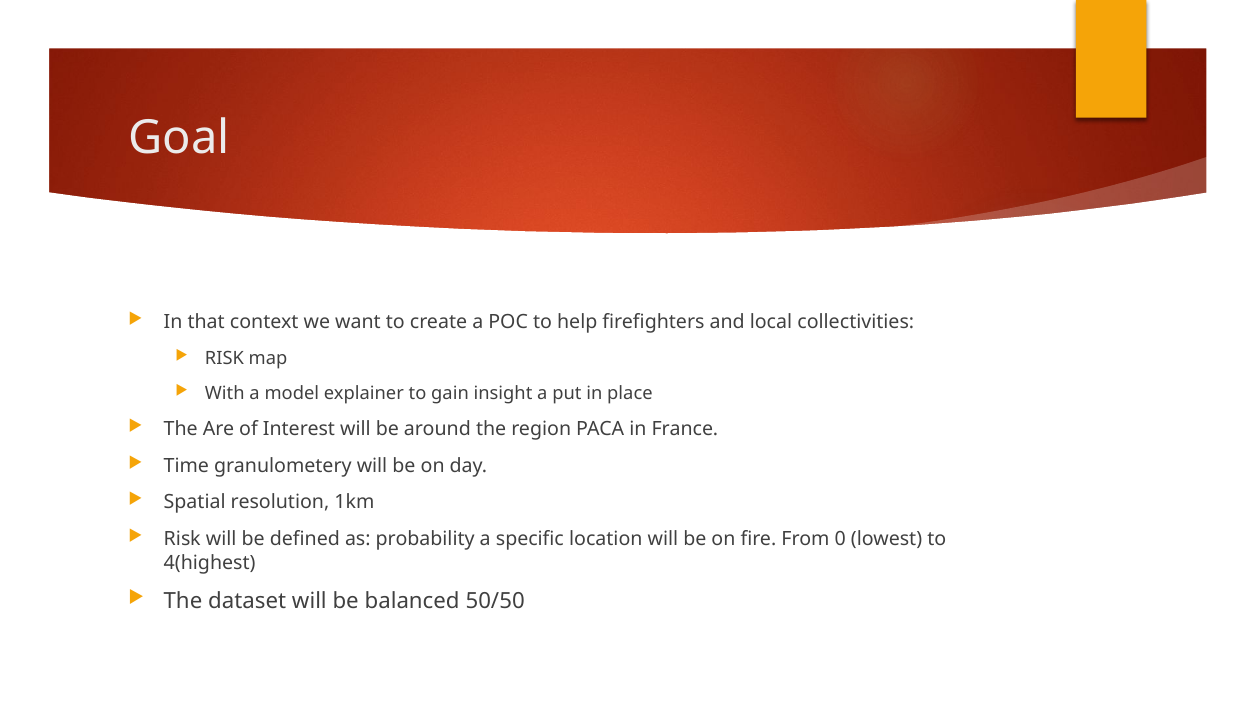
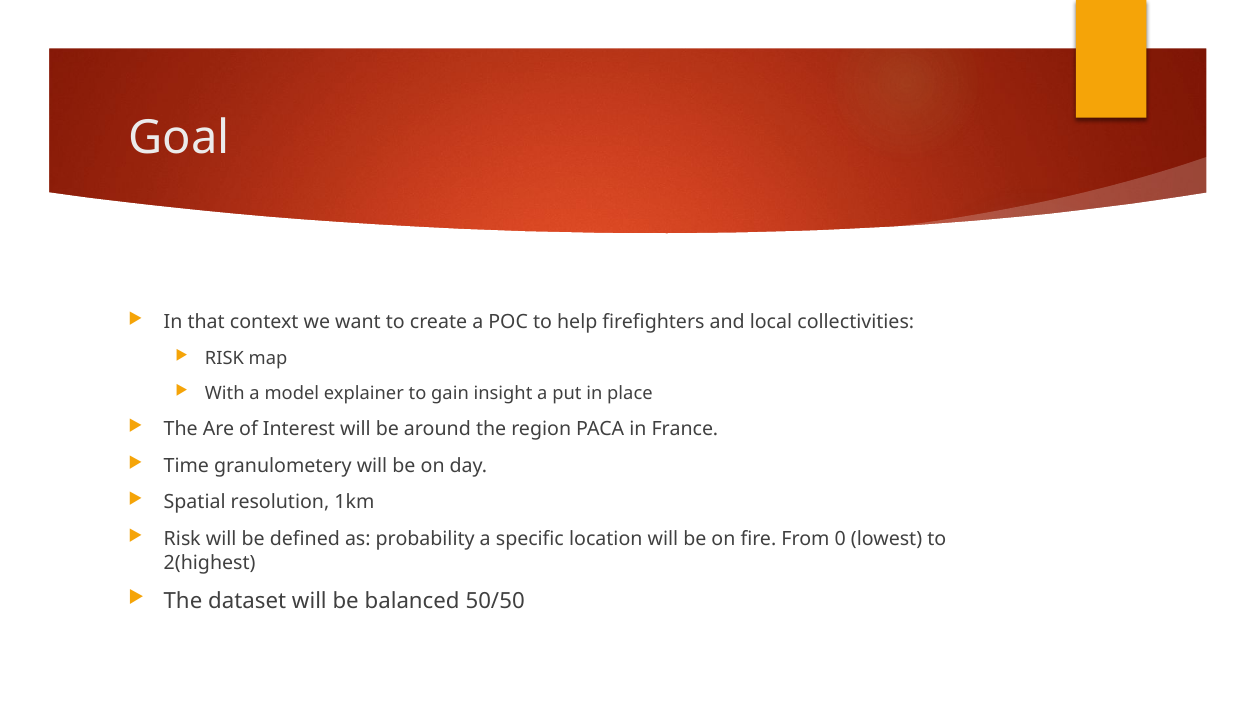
4(highest: 4(highest -> 2(highest (210, 563)
